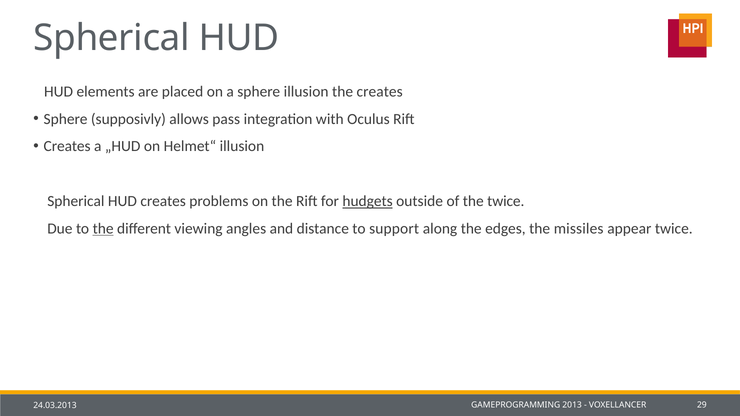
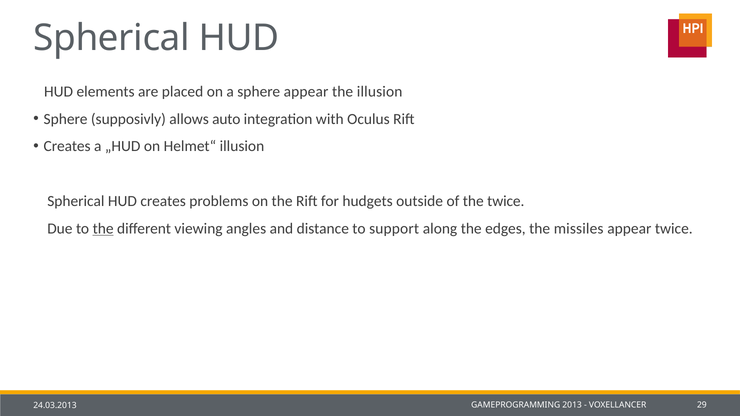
sphere illusion: illusion -> appear (306, 92)
the creates: creates -> illusion (380, 92)
pass: pass -> auto (226, 119)
hudgets underline: present -> none (368, 201)
